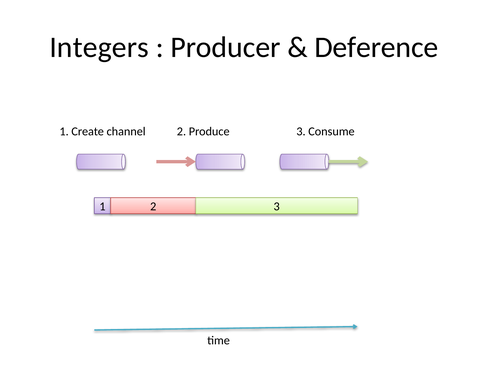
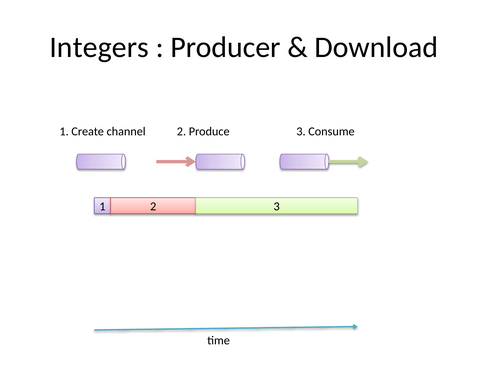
Deference: Deference -> Download (376, 47)
